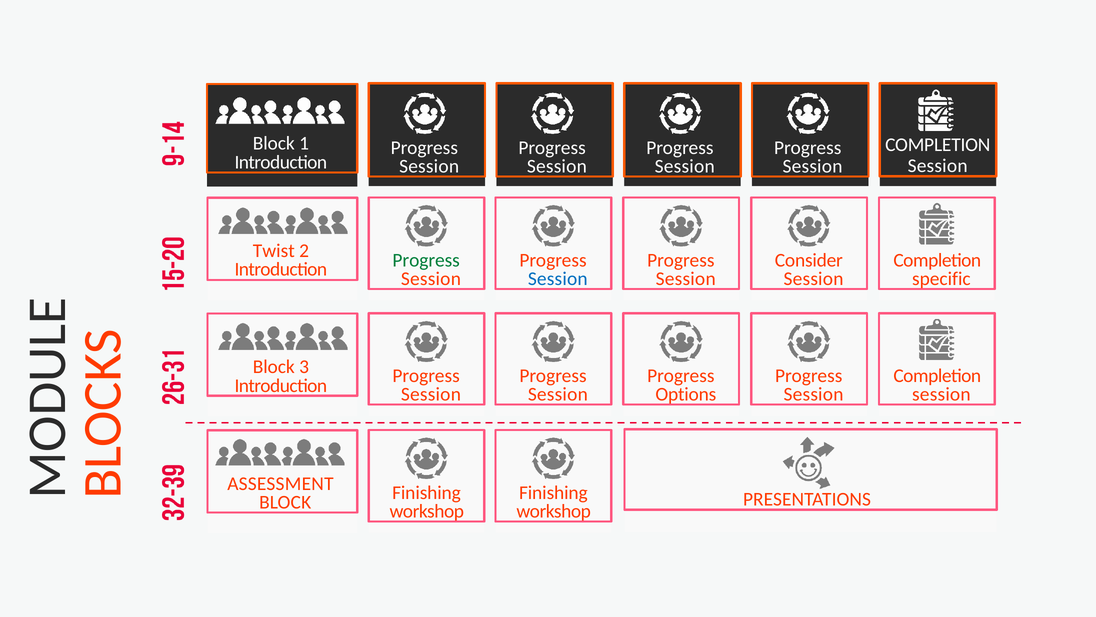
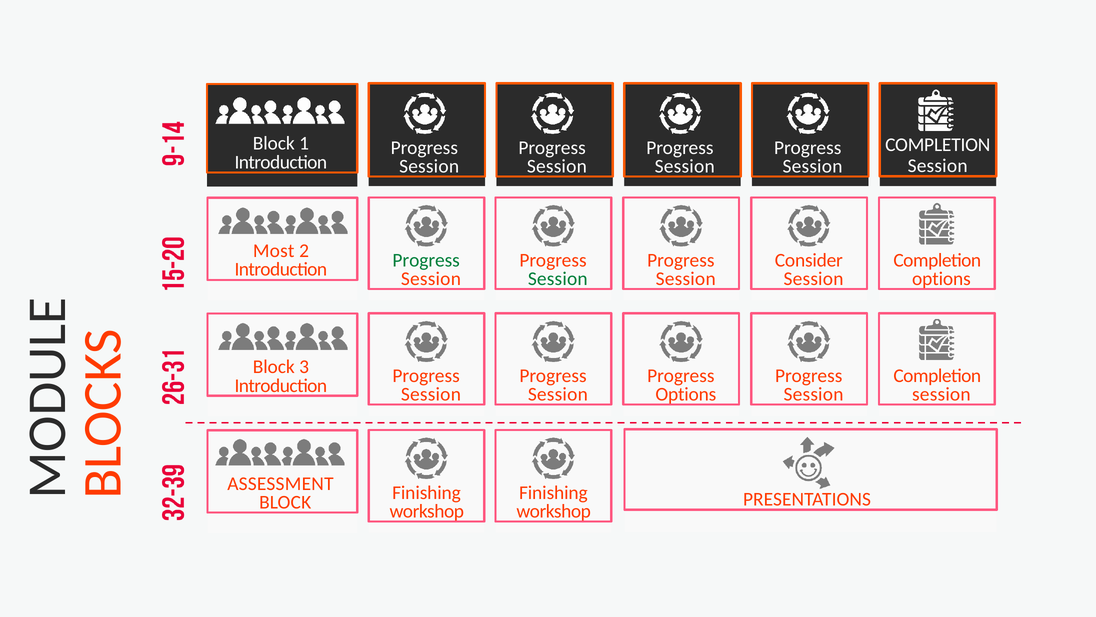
Twist: Twist -> Most (274, 251)
Session colour: blue -> green (558, 279)
specific: specific -> options (941, 279)
